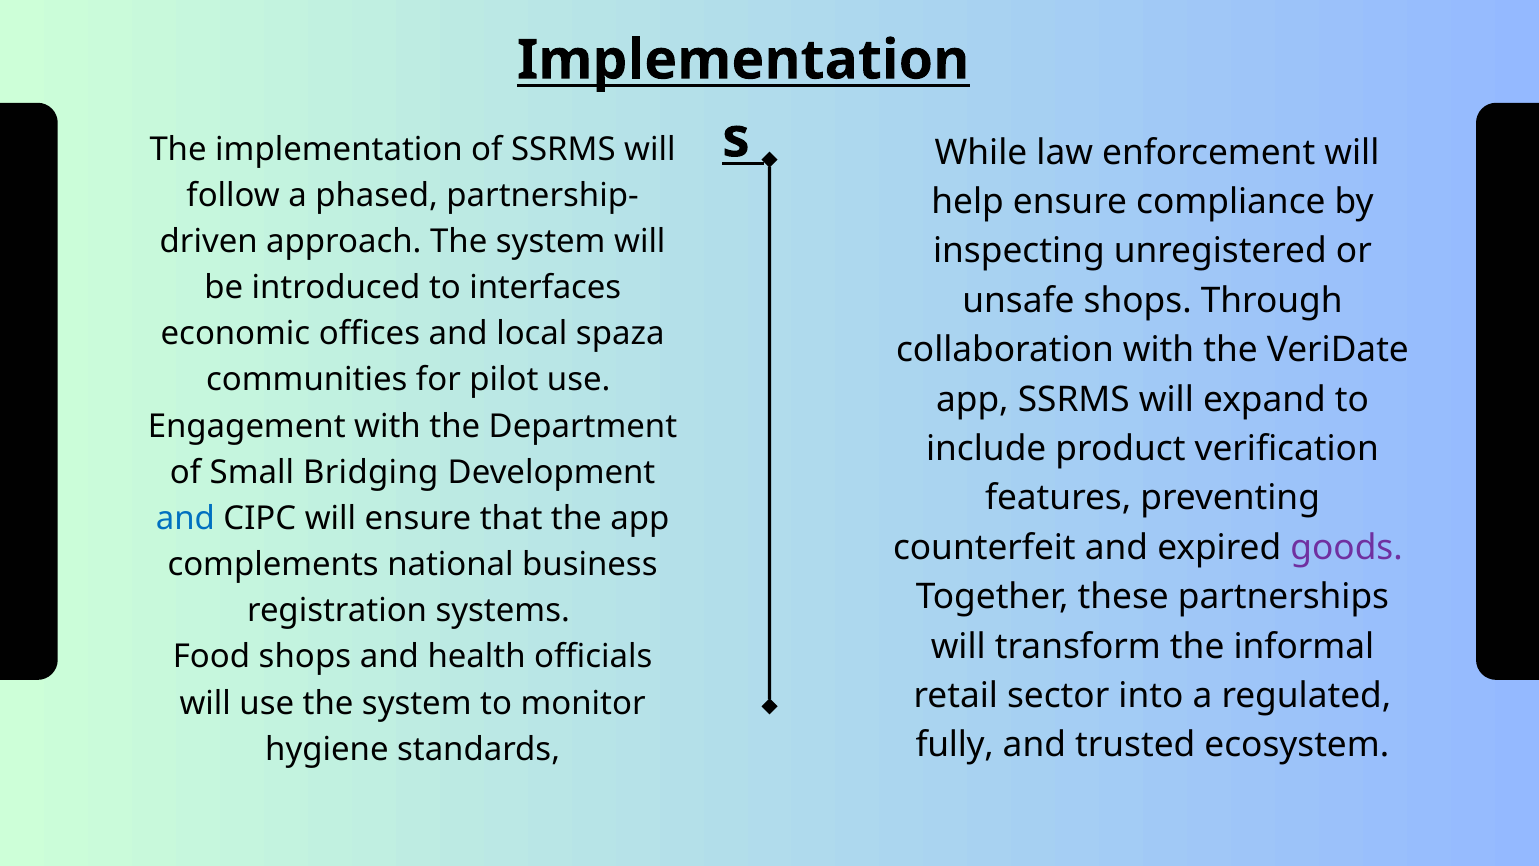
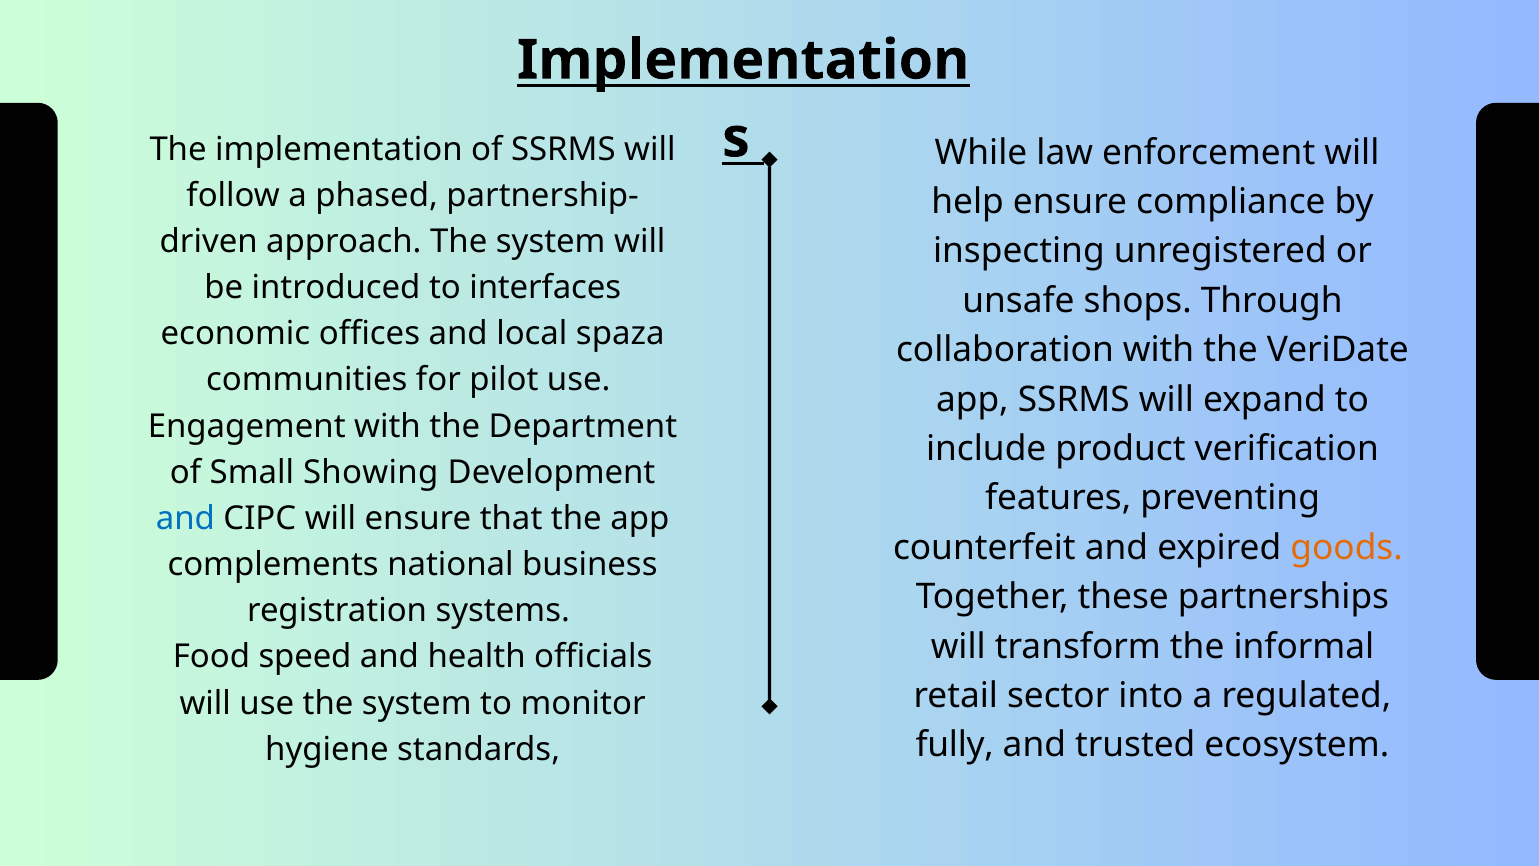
Bridging: Bridging -> Showing (371, 472)
goods colour: purple -> orange (1347, 548)
Food shops: shops -> speed (305, 657)
